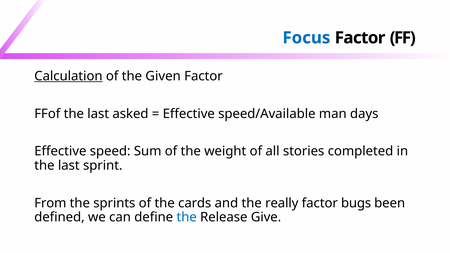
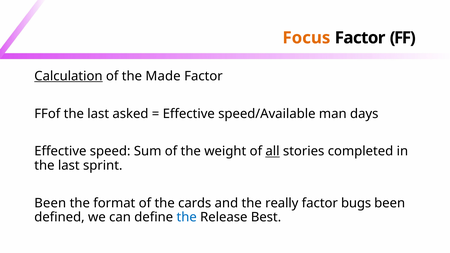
Focus colour: blue -> orange (306, 38)
Given: Given -> Made (163, 76)
all underline: none -> present (273, 151)
From: From -> Been (50, 203)
sprints: sprints -> format (114, 203)
Give: Give -> Best (266, 217)
